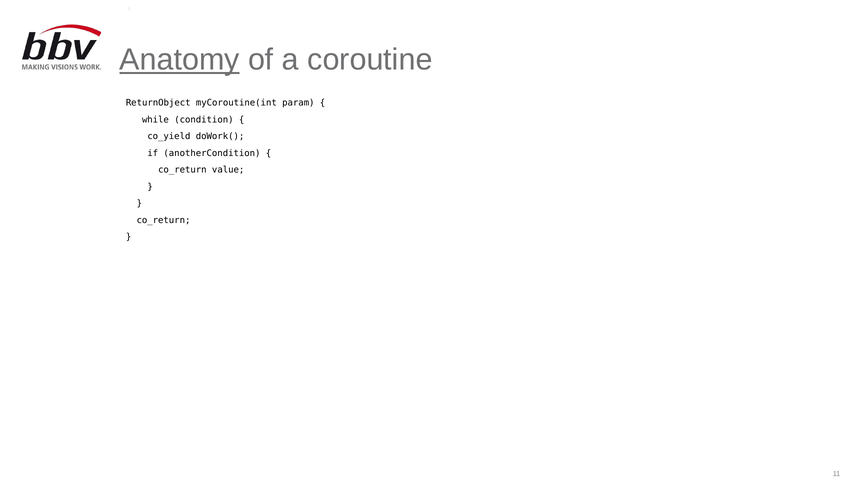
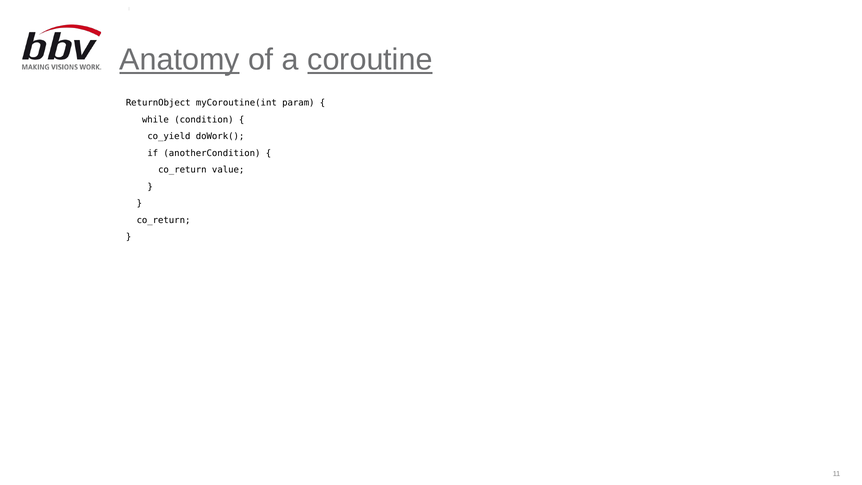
coroutine underline: none -> present (370, 60)
